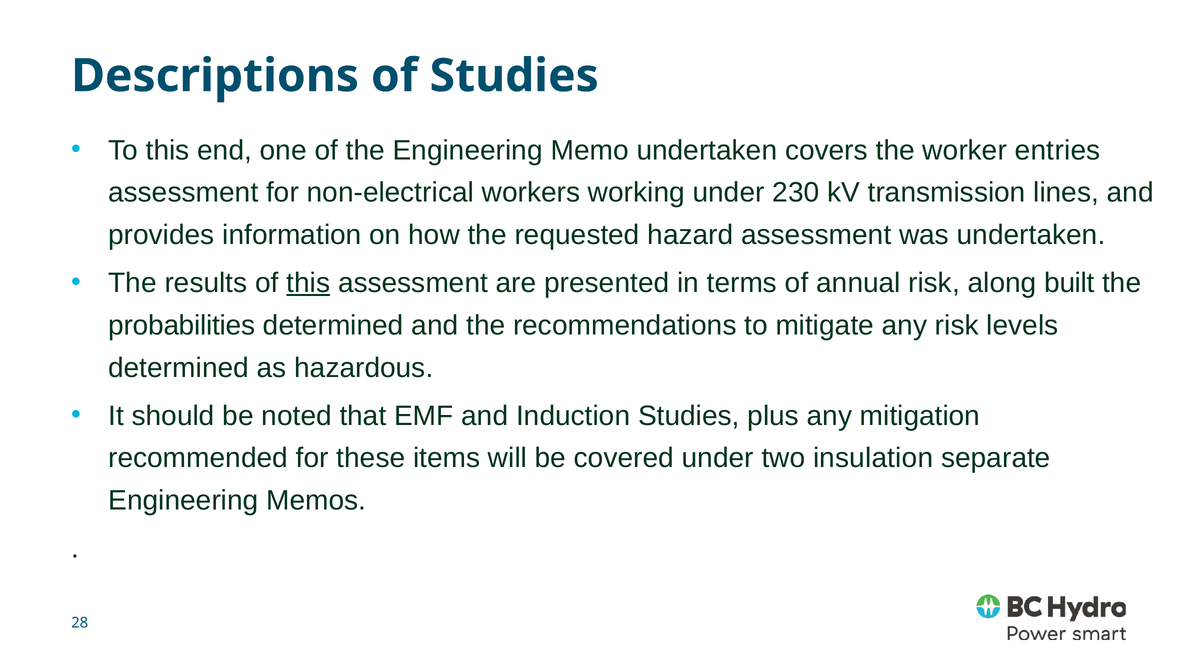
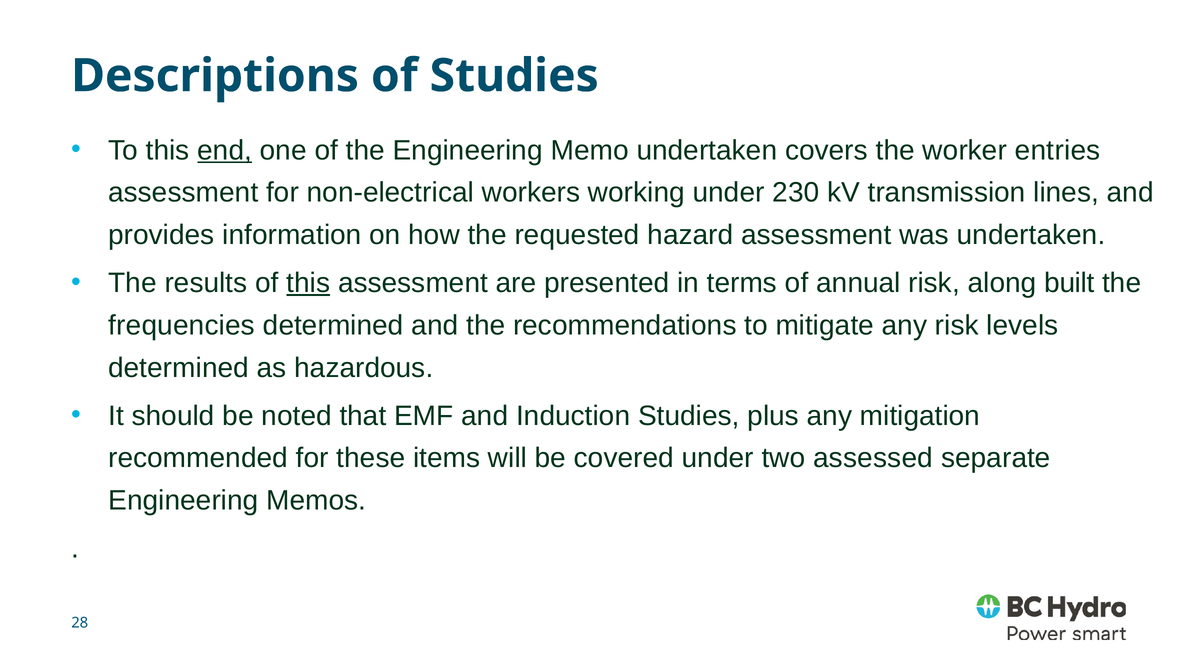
end underline: none -> present (225, 150)
probabilities: probabilities -> frequencies (182, 325)
insulation: insulation -> assessed (873, 458)
